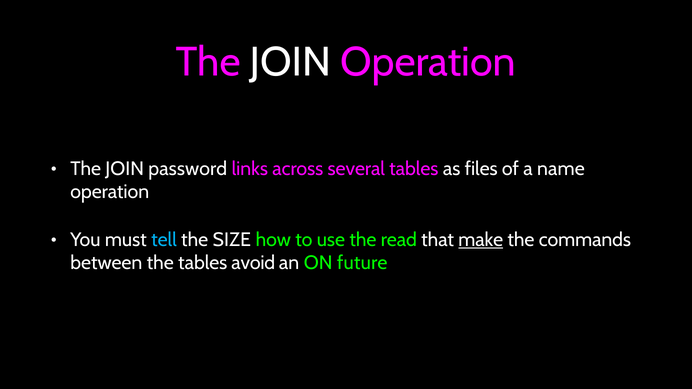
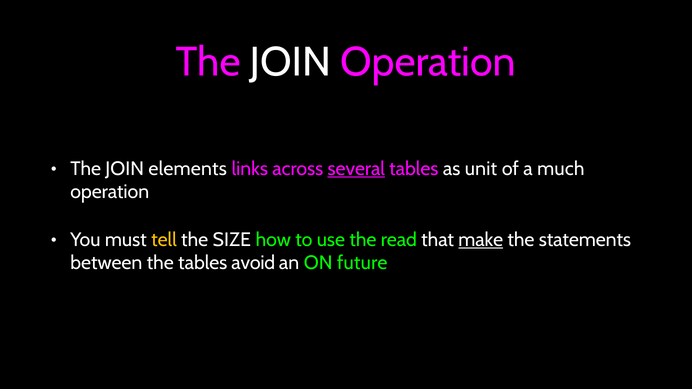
password: password -> elements (188, 169)
several underline: none -> present (356, 169)
files: files -> unit (481, 169)
name: name -> much (561, 169)
tell colour: light blue -> yellow (164, 240)
commands: commands -> statements (585, 240)
